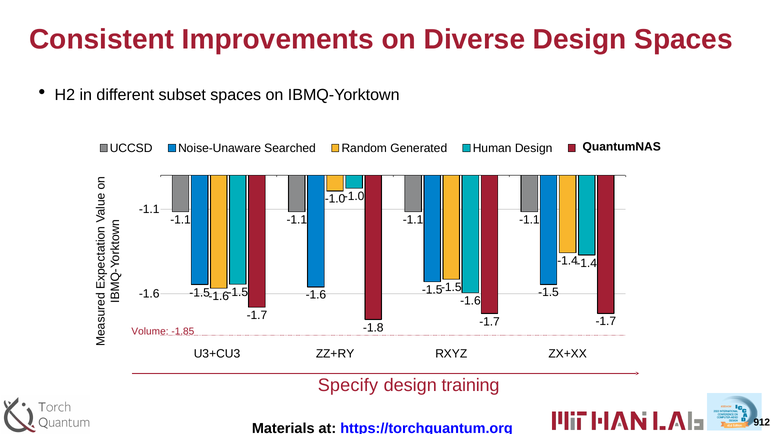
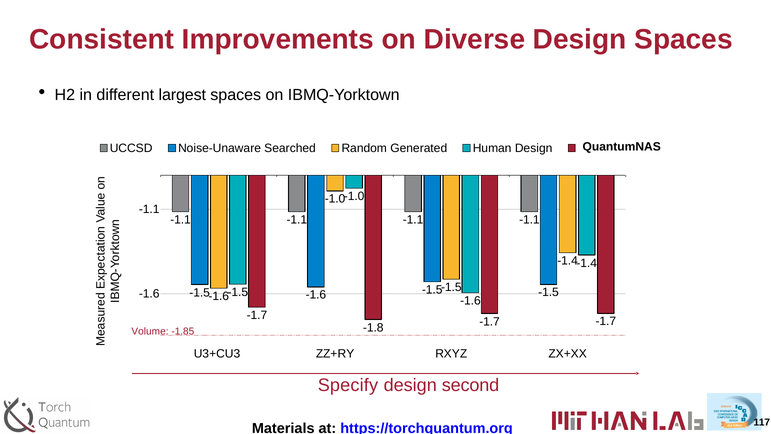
subset: subset -> largest (182, 95)
training: training -> second (471, 385)
912: 912 -> 117 (762, 422)
